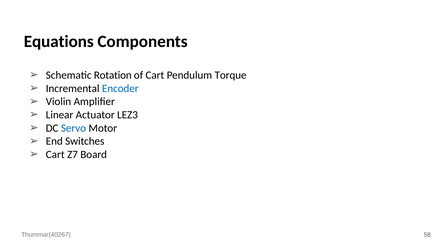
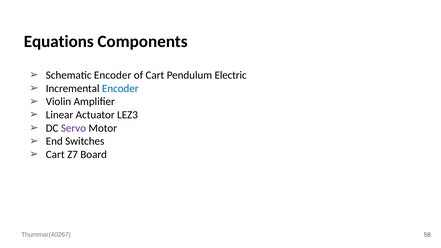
Schematic Rotation: Rotation -> Encoder (113, 75)
Torque: Torque -> Electric (231, 75)
Servo colour: blue -> purple (73, 128)
